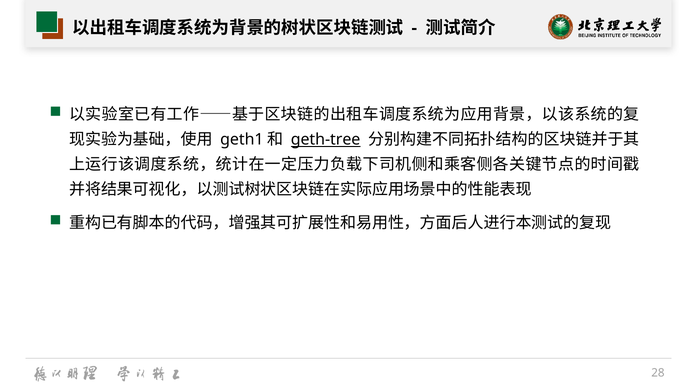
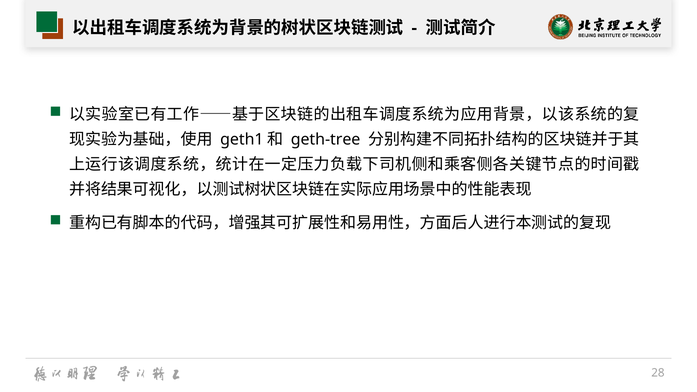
geth-tree underline: present -> none (326, 140)
